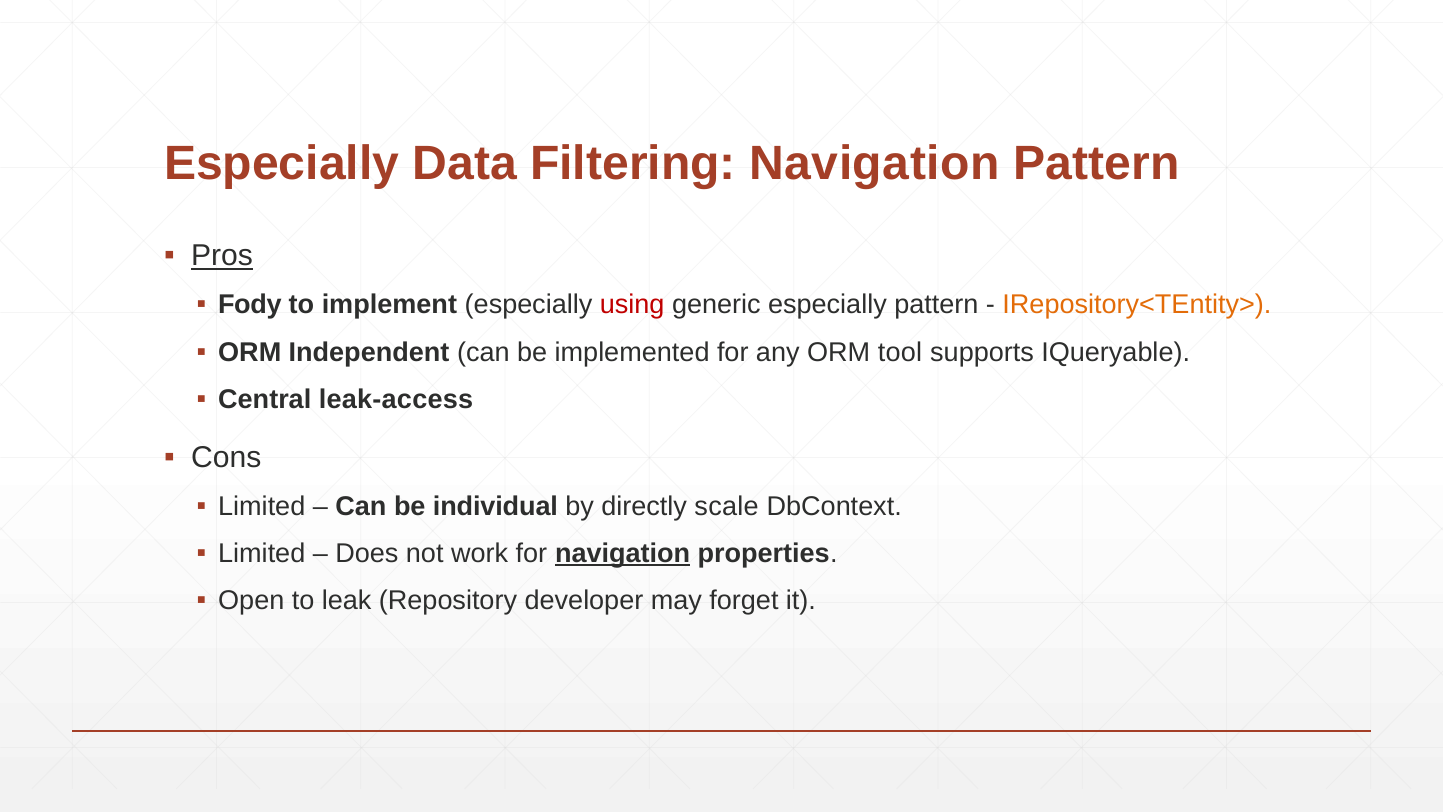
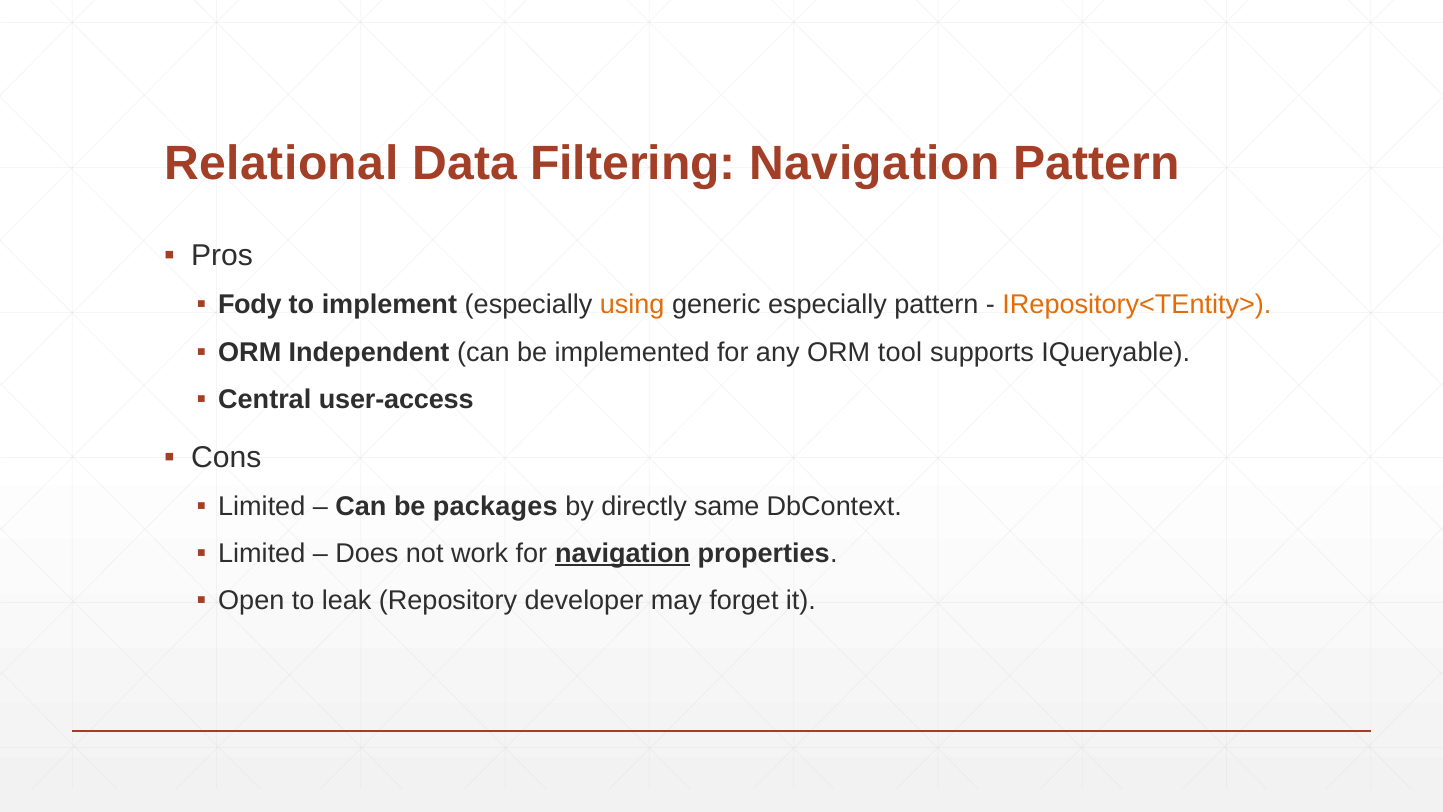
Especially: Especially -> Relational (281, 163)
Pros underline: present -> none (222, 256)
using colour: red -> orange (632, 305)
leak-access: leak-access -> user-access (396, 399)
individual: individual -> packages (495, 506)
scale: scale -> same (727, 506)
